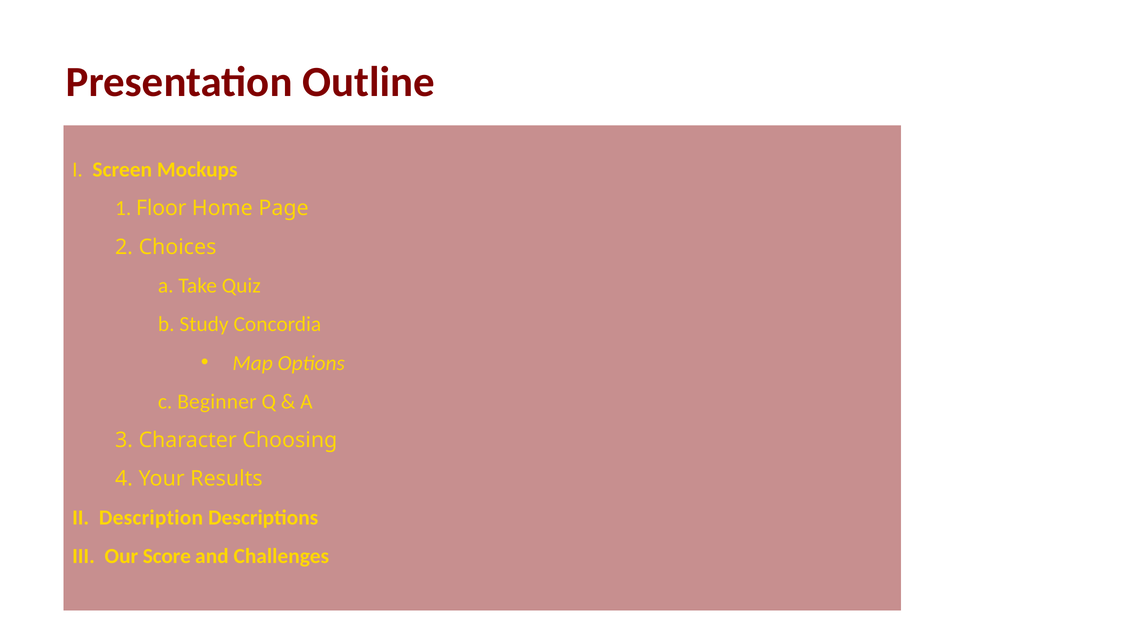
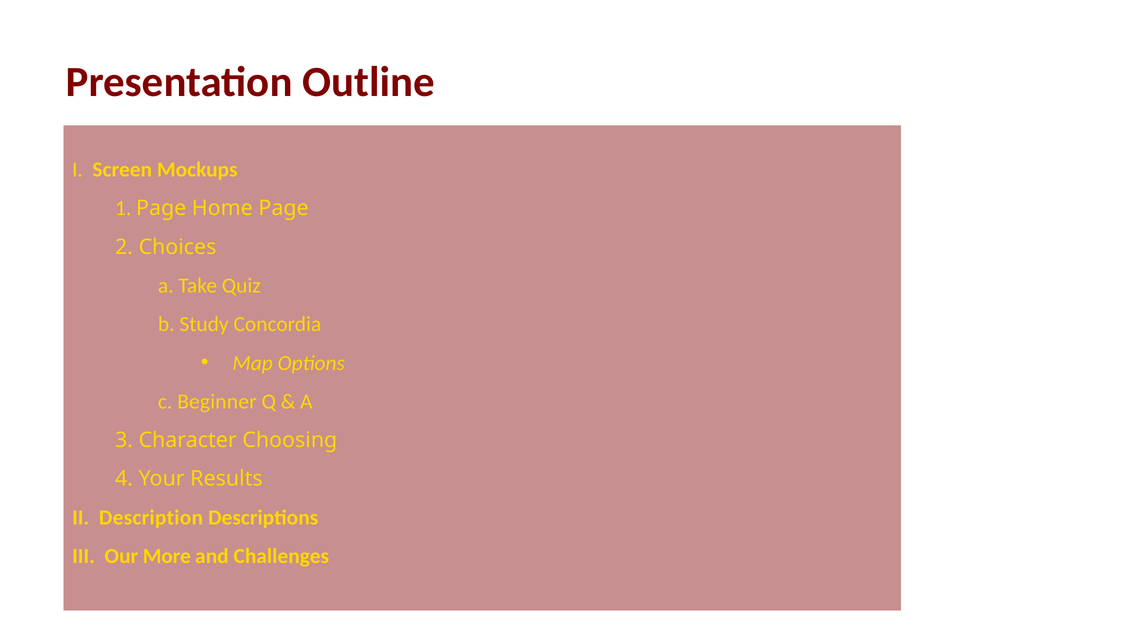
1 Floor: Floor -> Page (161, 208)
Score: Score -> More (167, 556)
